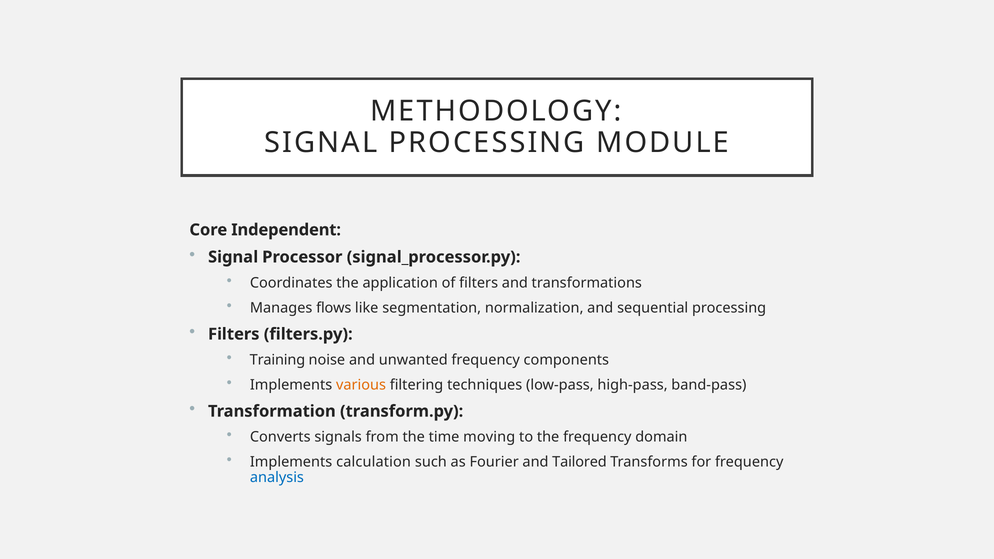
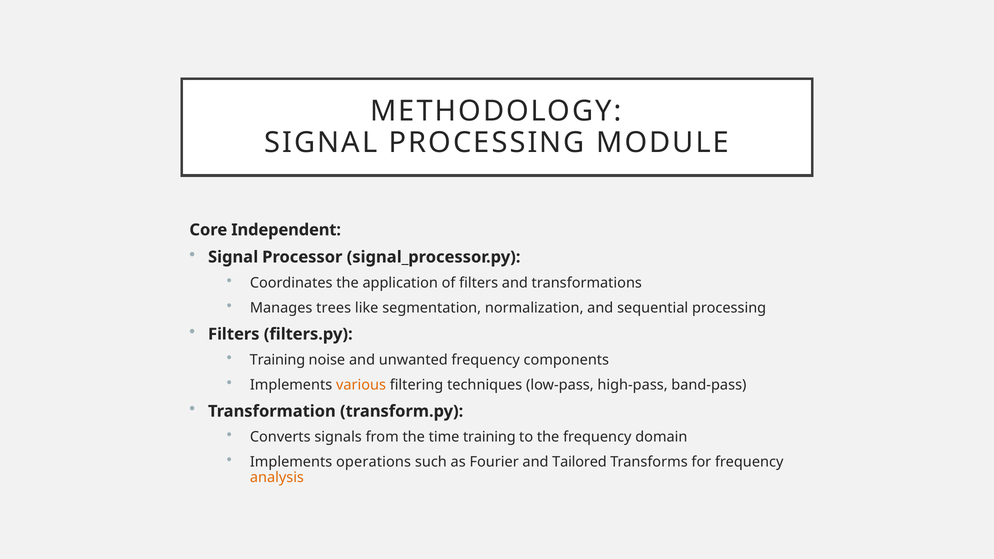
flows: flows -> trees (334, 308)
time moving: moving -> training (489, 437)
calculation: calculation -> operations (374, 462)
analysis colour: blue -> orange (277, 478)
